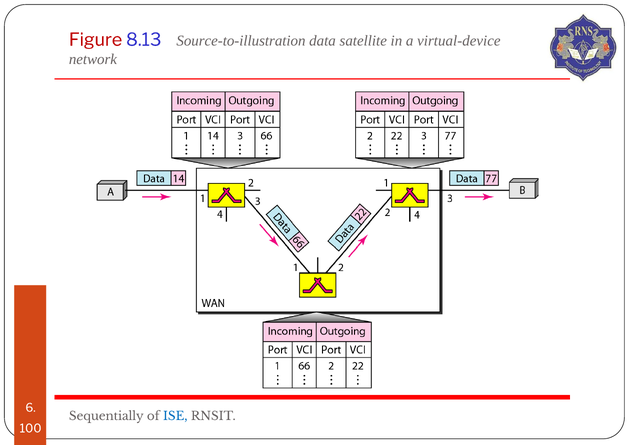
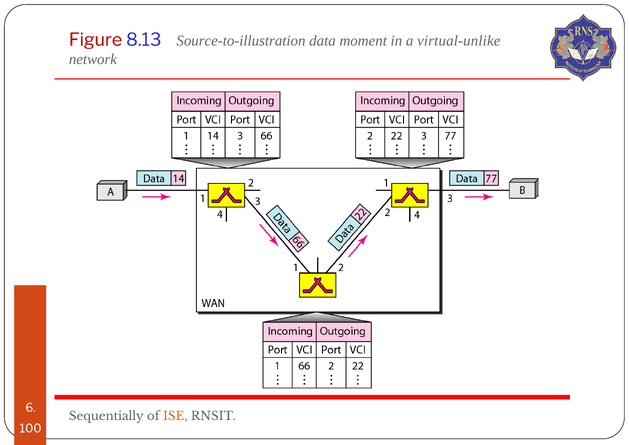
satellite: satellite -> moment (363, 41)
virtual-device: virtual-device -> virtual-unlike (459, 41)
ISE colour: blue -> orange (175, 416)
